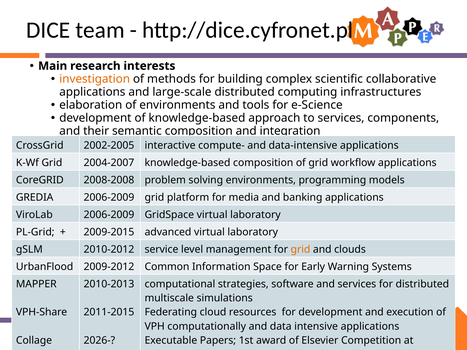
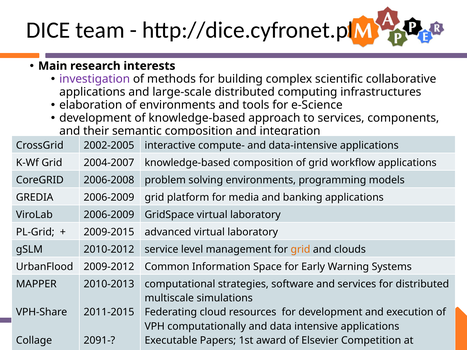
investigation colour: orange -> purple (95, 79)
2008-2008: 2008-2008 -> 2006-2008 (109, 180)
2026-: 2026- -> 2091- (99, 341)
